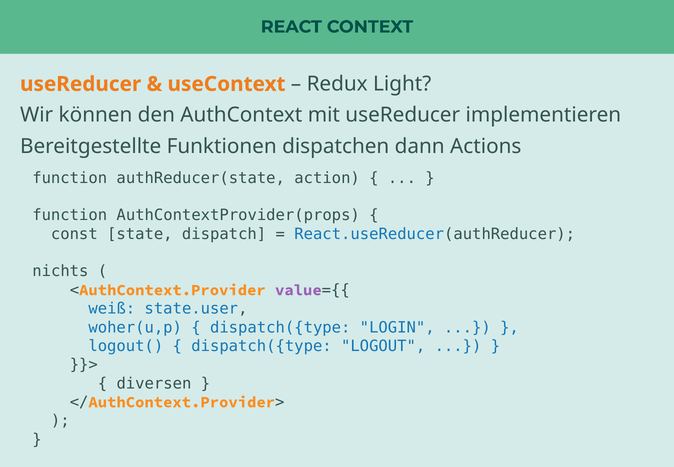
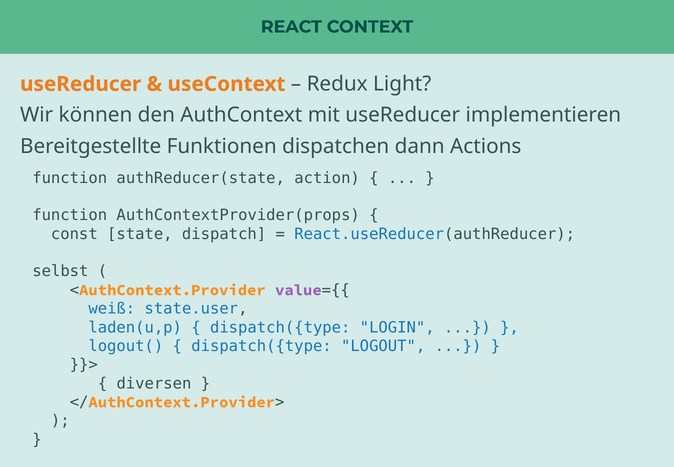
nichts: nichts -> selbst (60, 271)
woher(u,p: woher(u,p -> laden(u,p (135, 327)
